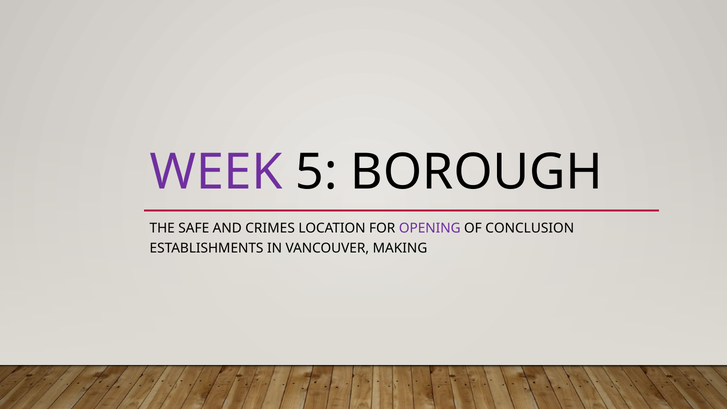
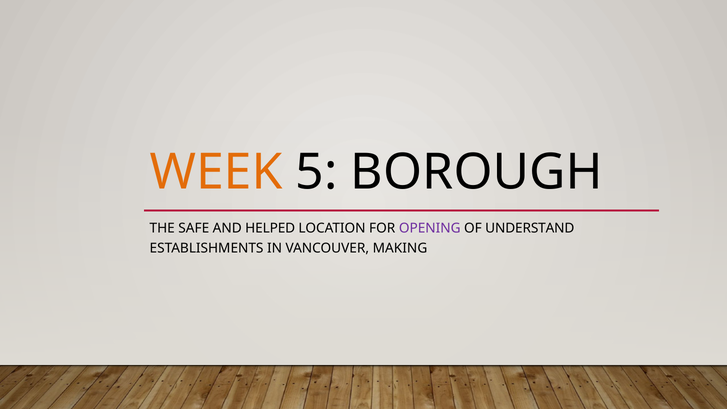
WEEK colour: purple -> orange (216, 172)
CRIMES: CRIMES -> HELPED (270, 228)
CONCLUSION: CONCLUSION -> UNDERSTAND (530, 228)
